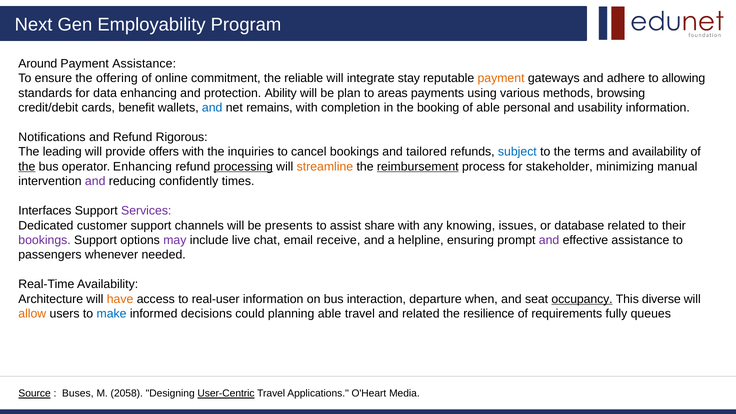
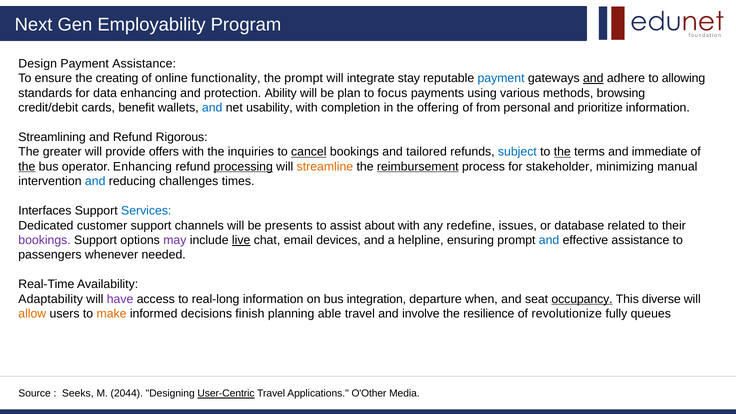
Around: Around -> Design (38, 64)
offering: offering -> creating (117, 78)
commitment: commitment -> functionality (226, 78)
the reliable: reliable -> prompt (304, 78)
payment colour: orange -> blue (501, 78)
and underline: none -> present (593, 78)
areas: areas -> focus (392, 93)
remains: remains -> usability (269, 108)
booking: booking -> offering (438, 108)
of able: able -> from (488, 108)
usability: usability -> prioritize (600, 108)
Notifications: Notifications -> Streamlining (52, 137)
leading: leading -> greater (62, 152)
cancel underline: none -> present (309, 152)
the underline: none -> present (562, 152)
and availability: availability -> immediate (660, 152)
and colour: purple -> blue (95, 181)
confidently: confidently -> challenges (189, 181)
Services colour: purple -> blue (146, 211)
share: share -> about (380, 225)
knowing: knowing -> redefine (471, 225)
live underline: none -> present (241, 240)
receive: receive -> devices (339, 240)
and colour: purple -> blue (549, 240)
Architecture: Architecture -> Adaptability (51, 299)
have colour: orange -> purple (120, 299)
real-user: real-user -> real-long (216, 299)
interaction: interaction -> integration (376, 299)
make colour: blue -> orange (112, 314)
could: could -> finish (250, 314)
and related: related -> involve (421, 314)
requirements: requirements -> revolutionize (567, 314)
Source underline: present -> none (35, 394)
Buses: Buses -> Seeks (78, 394)
2058: 2058 -> 2044 (127, 394)
O'Heart: O'Heart -> O'Other (369, 394)
